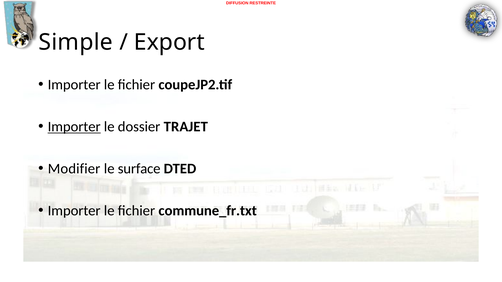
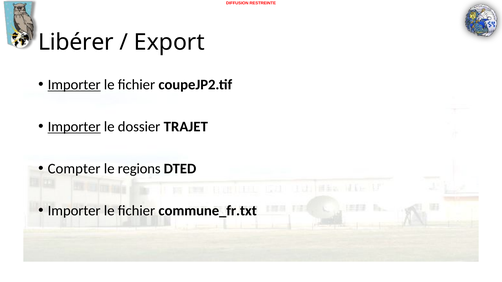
Simple: Simple -> Libérer (76, 42)
Importer underline: none -> present (74, 85)
Modifier: Modifier -> Compter (74, 169)
surface: surface -> regions (139, 169)
